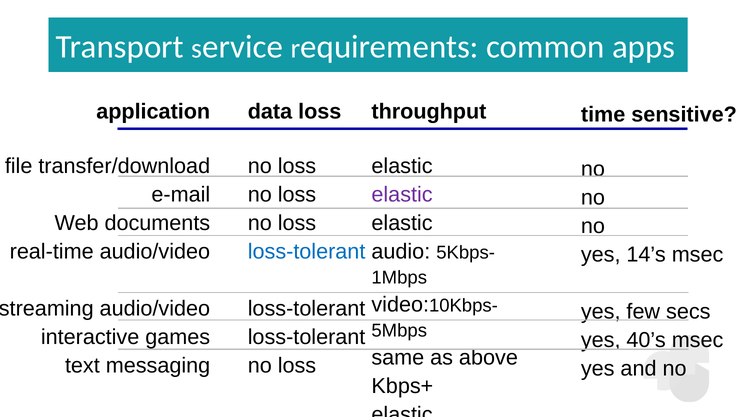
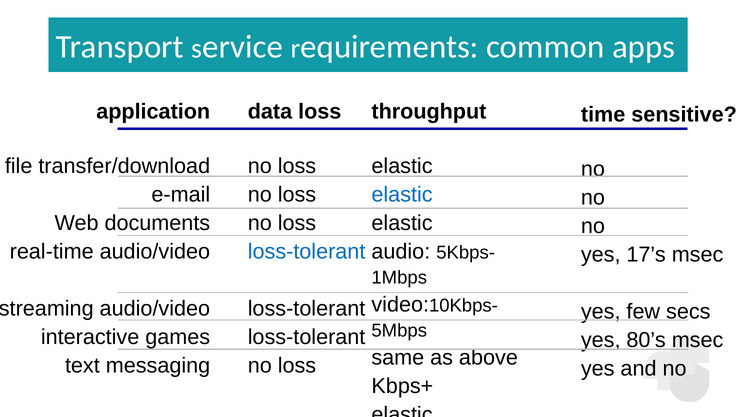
elastic colour: purple -> blue (402, 195)
14’s: 14’s -> 17’s (646, 254)
40’s: 40’s -> 80’s (646, 340)
